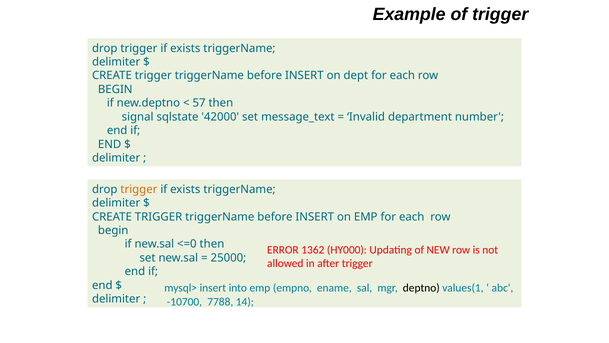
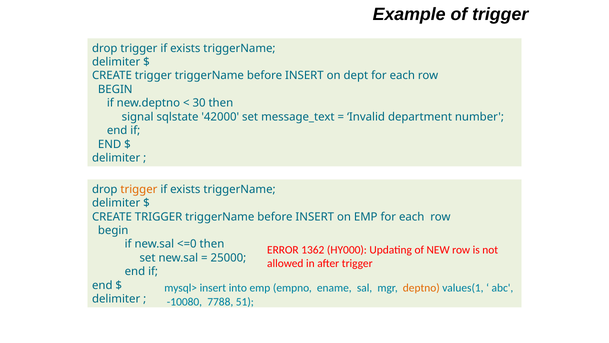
57: 57 -> 30 (199, 103)
deptno colour: black -> orange (421, 288)
-10700: -10700 -> -10080 (184, 301)
14: 14 -> 51 (245, 301)
